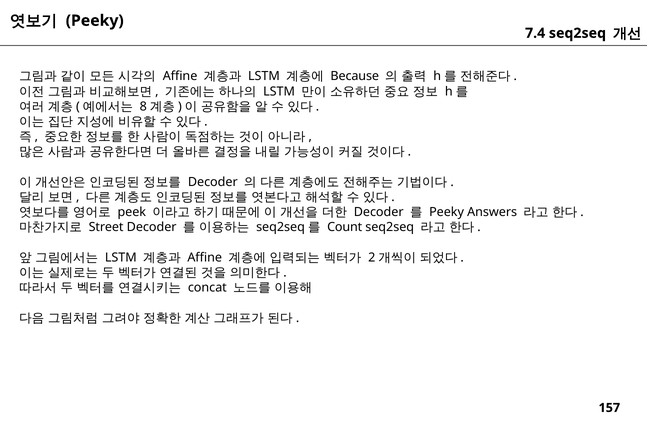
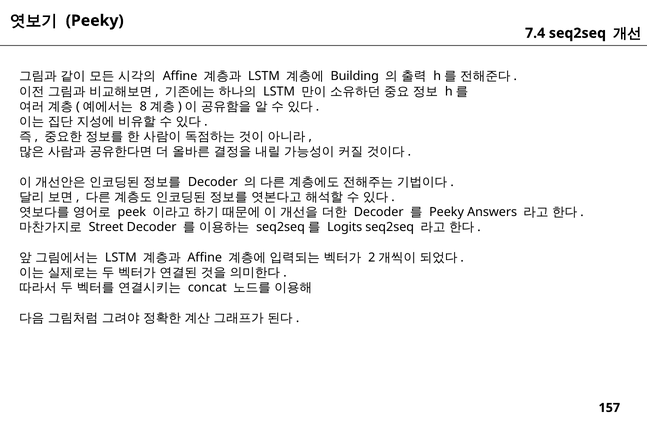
Because: Because -> Building (355, 76)
Count: Count -> Logits (345, 227)
